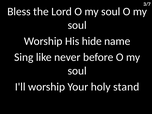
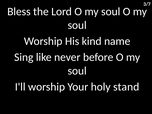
hide: hide -> kind (92, 41)
